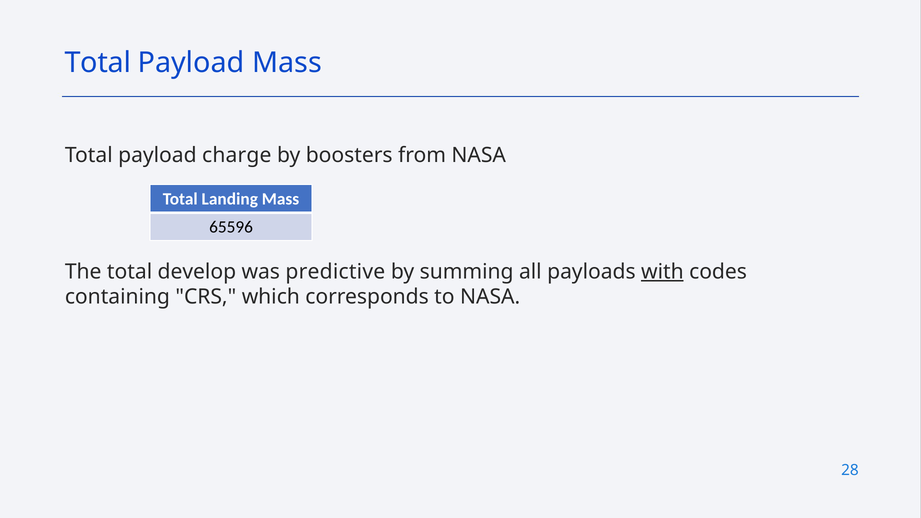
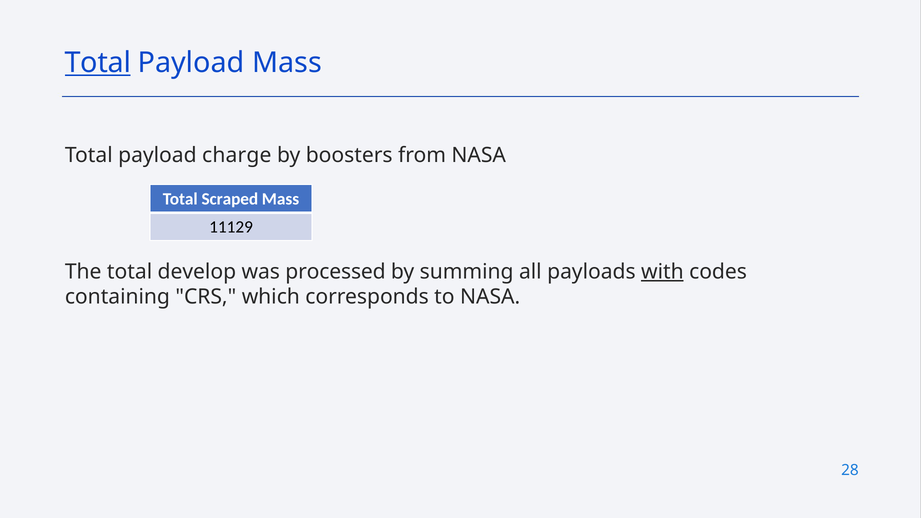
Total underline: none -> present (98, 63)
Landing: Landing -> Scraped (230, 199)
65596: 65596 -> 11129 (231, 227)
predictive: predictive -> processed (336, 272)
